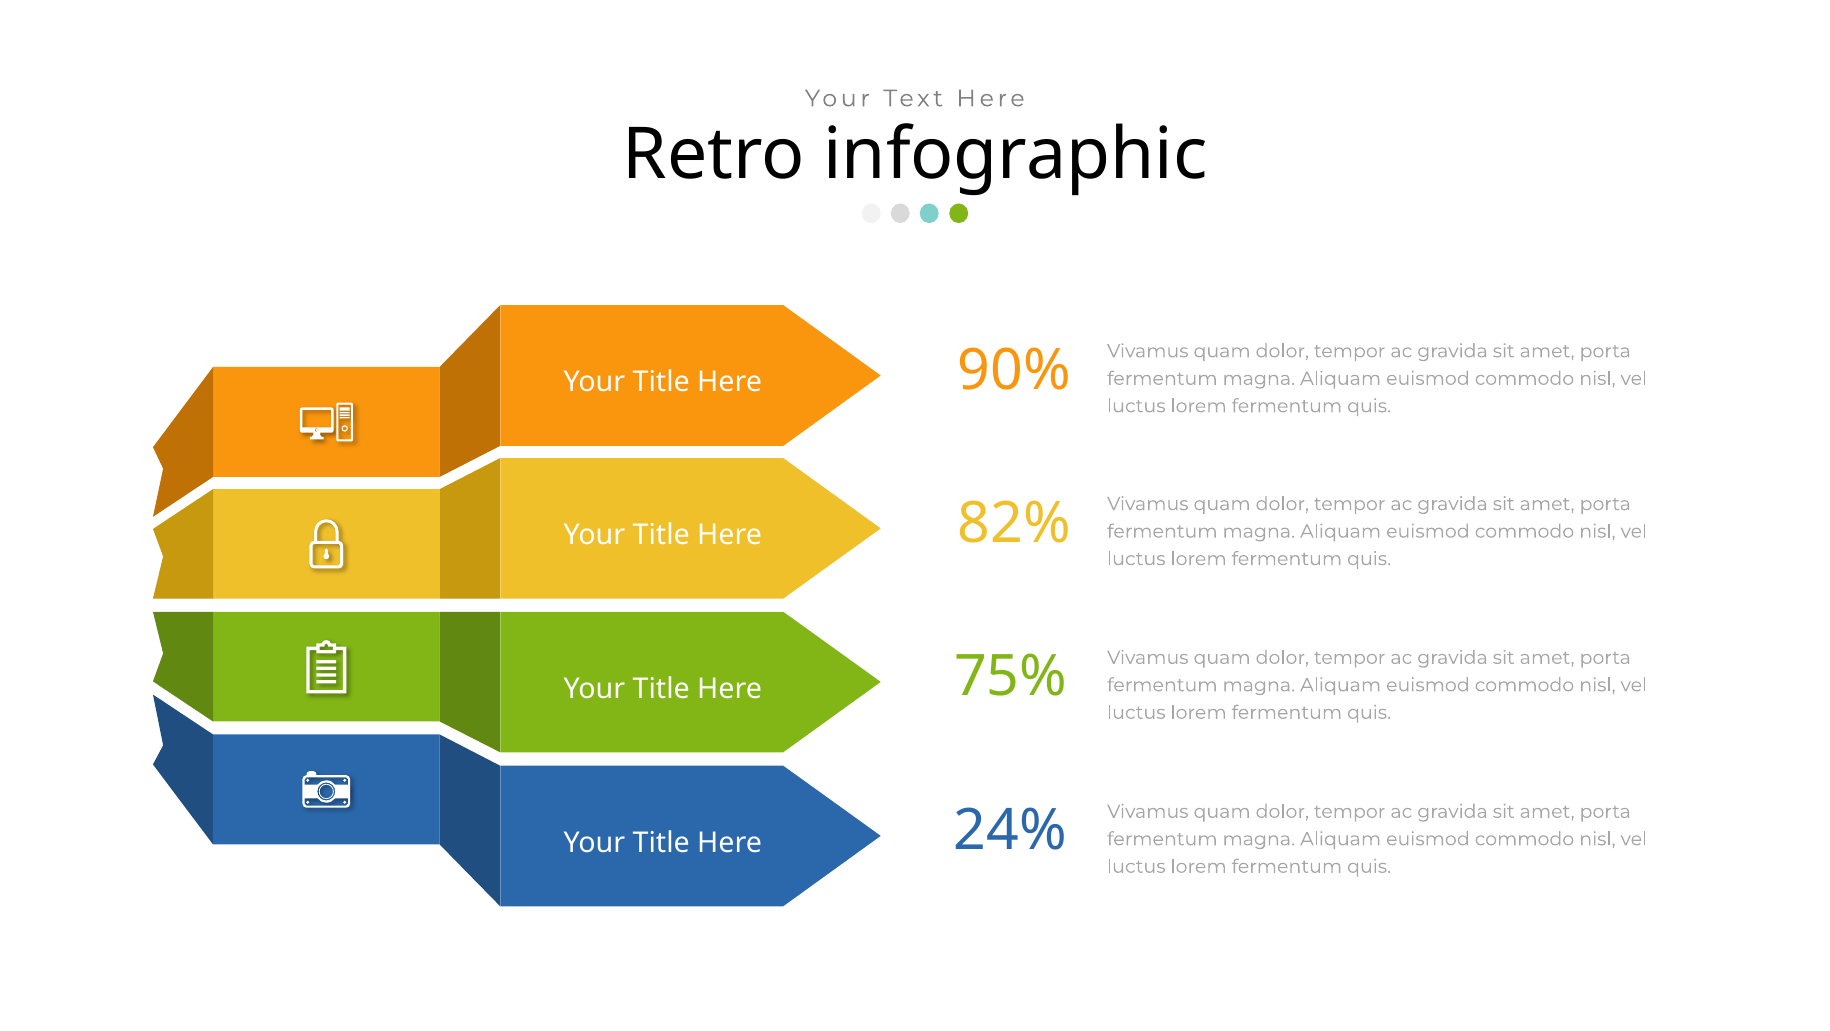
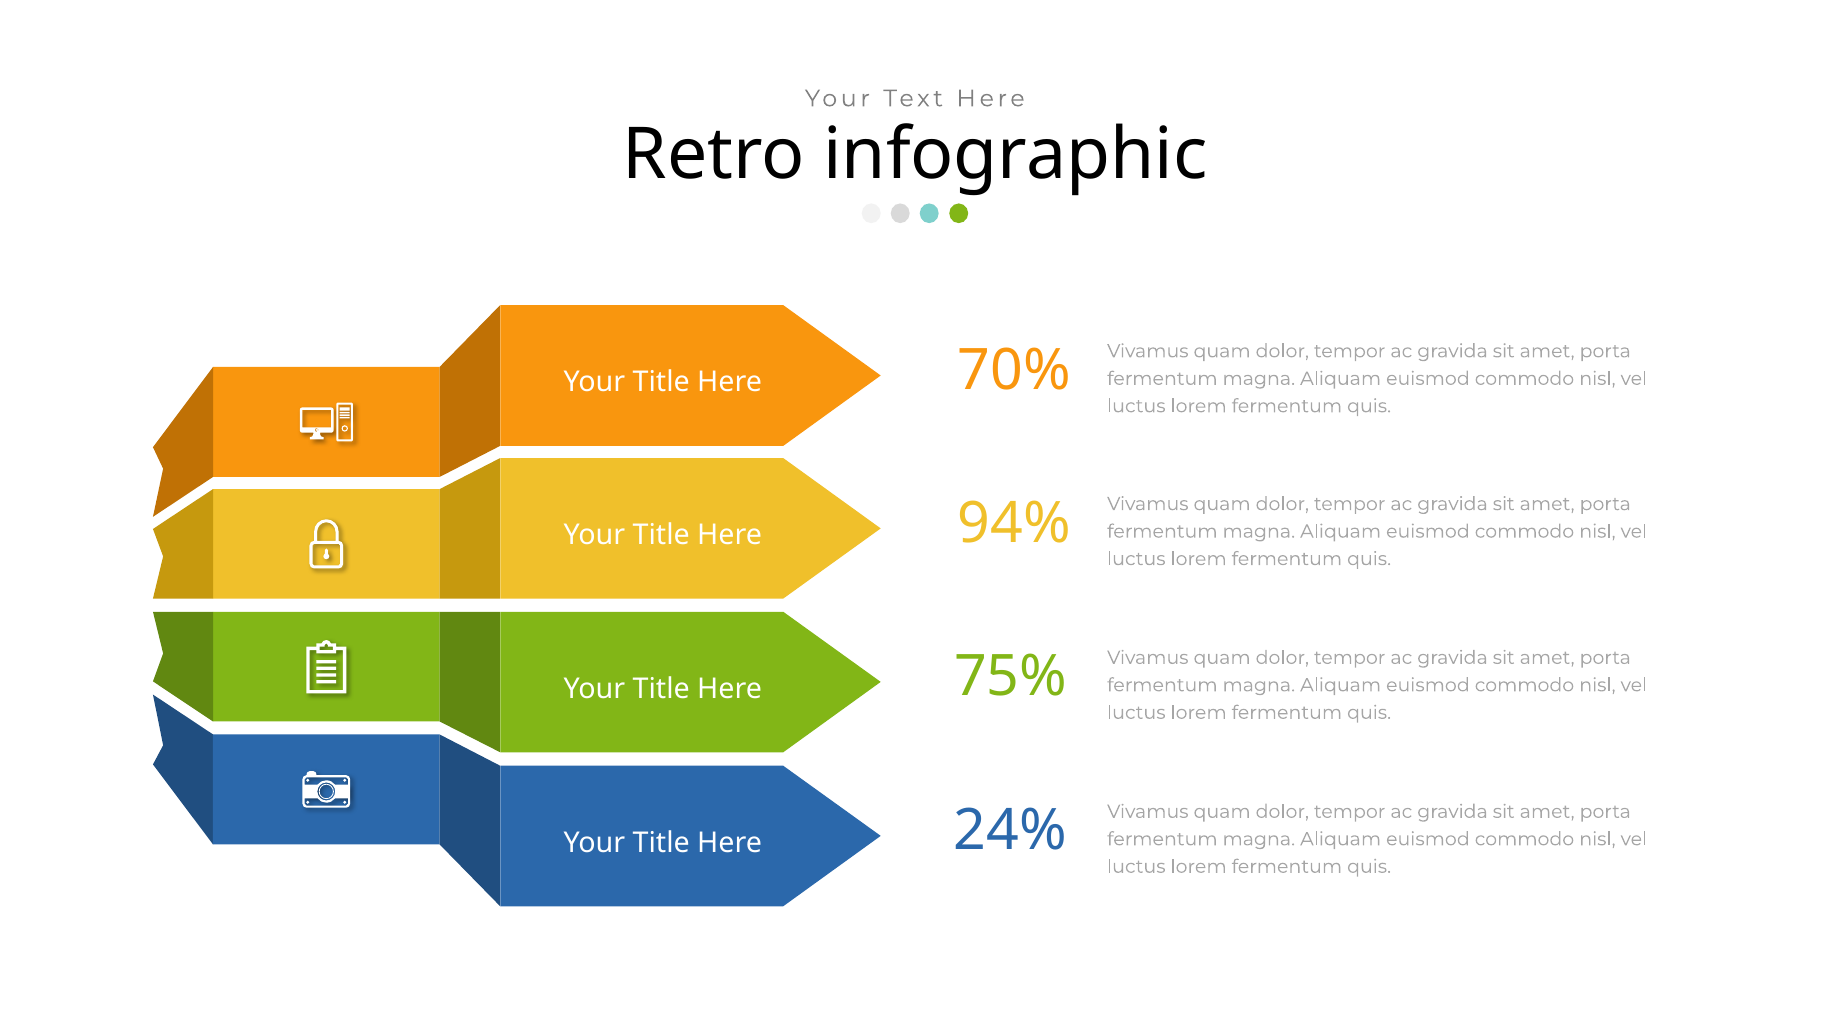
90%: 90% -> 70% (1014, 370)
82%: 82% -> 94% (1014, 523)
